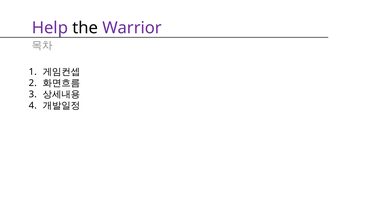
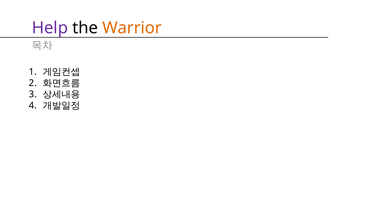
Warrior colour: purple -> orange (132, 28)
